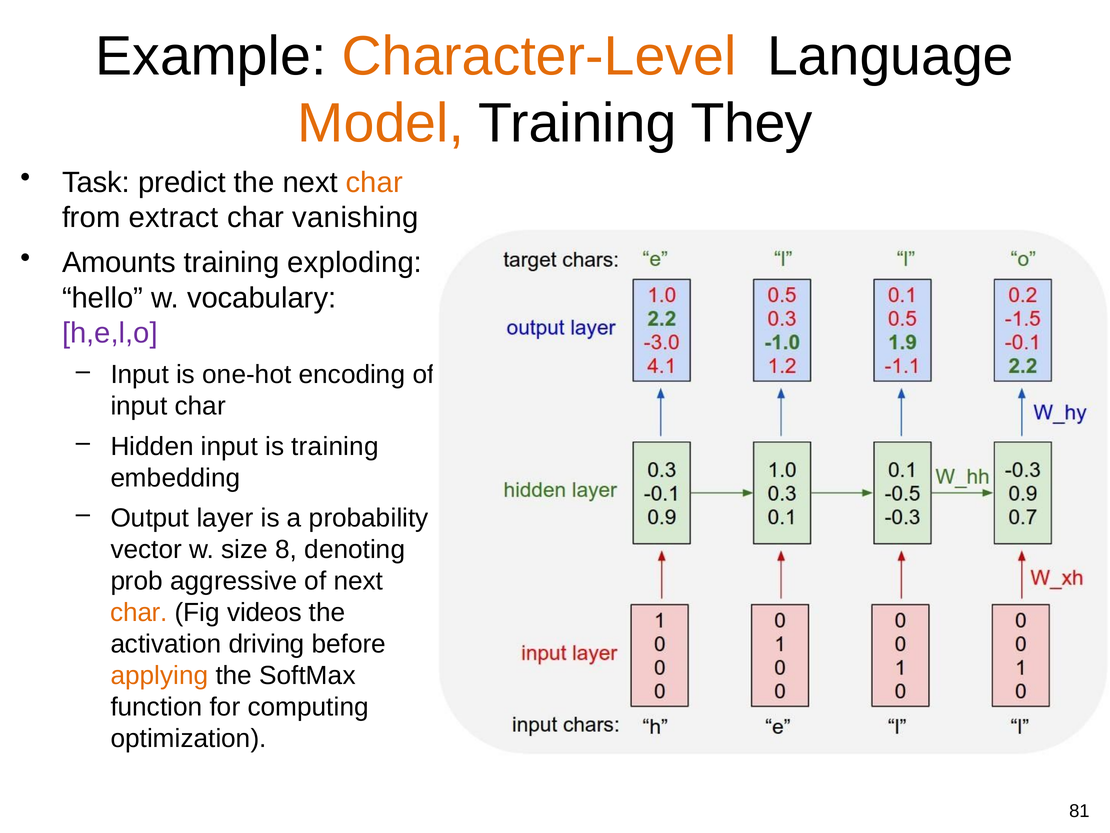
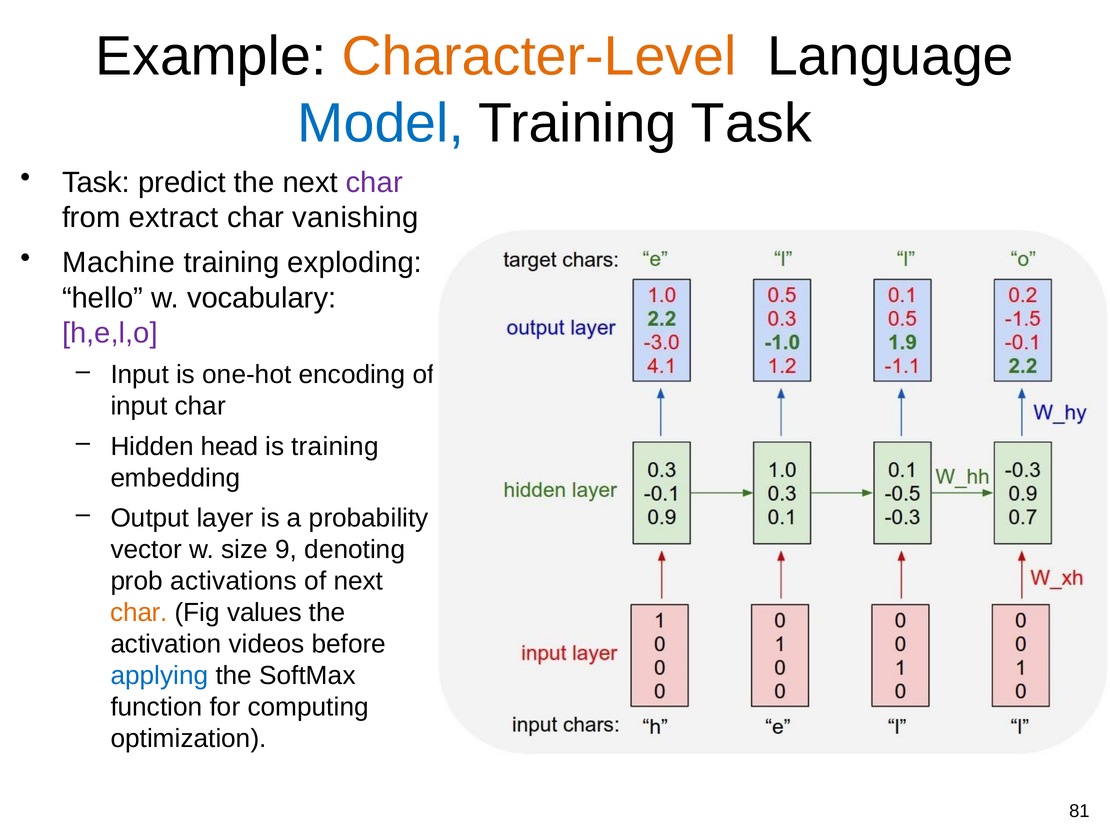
Model colour: orange -> blue (381, 123)
Training They: They -> Task (751, 123)
char colour: orange -> purple (374, 182)
Amounts: Amounts -> Machine (119, 263)
Hidden input: input -> head (229, 446)
8: 8 -> 9 (286, 549)
aggressive: aggressive -> activations (234, 581)
videos: videos -> values (264, 612)
driving: driving -> videos (266, 644)
applying colour: orange -> blue (159, 675)
